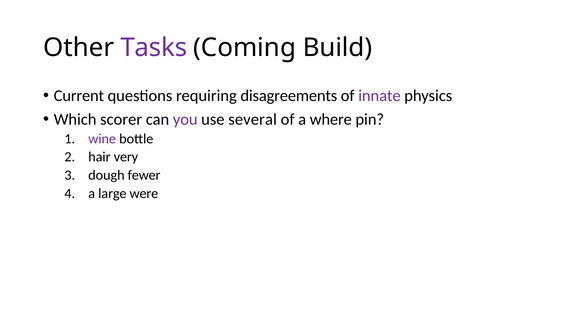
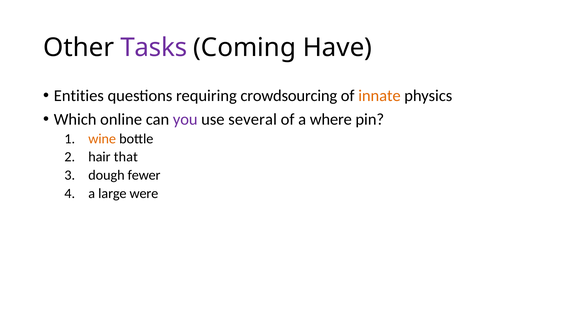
Build: Build -> Have (337, 48)
Current: Current -> Entities (79, 96)
disagreements: disagreements -> crowdsourcing (289, 96)
innate colour: purple -> orange (379, 96)
scorer: scorer -> online (121, 119)
wine colour: purple -> orange (102, 139)
very: very -> that (126, 157)
